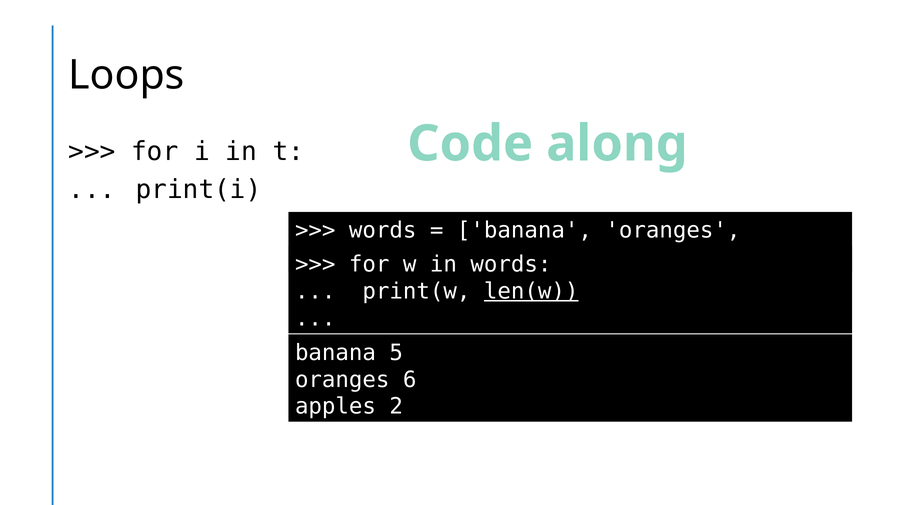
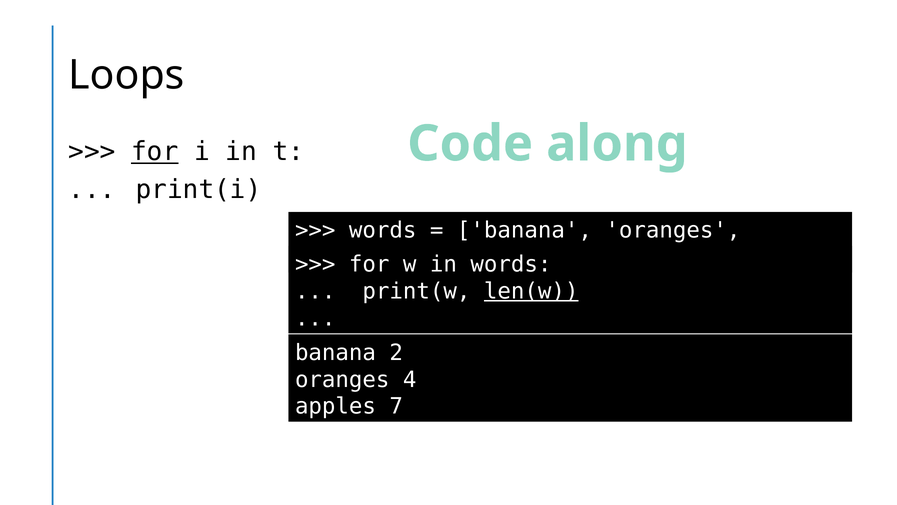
for underline: none -> present (155, 152)
5: 5 -> 2 (396, 352)
6: 6 -> 4 (410, 379)
2: 2 -> 7 (396, 406)
